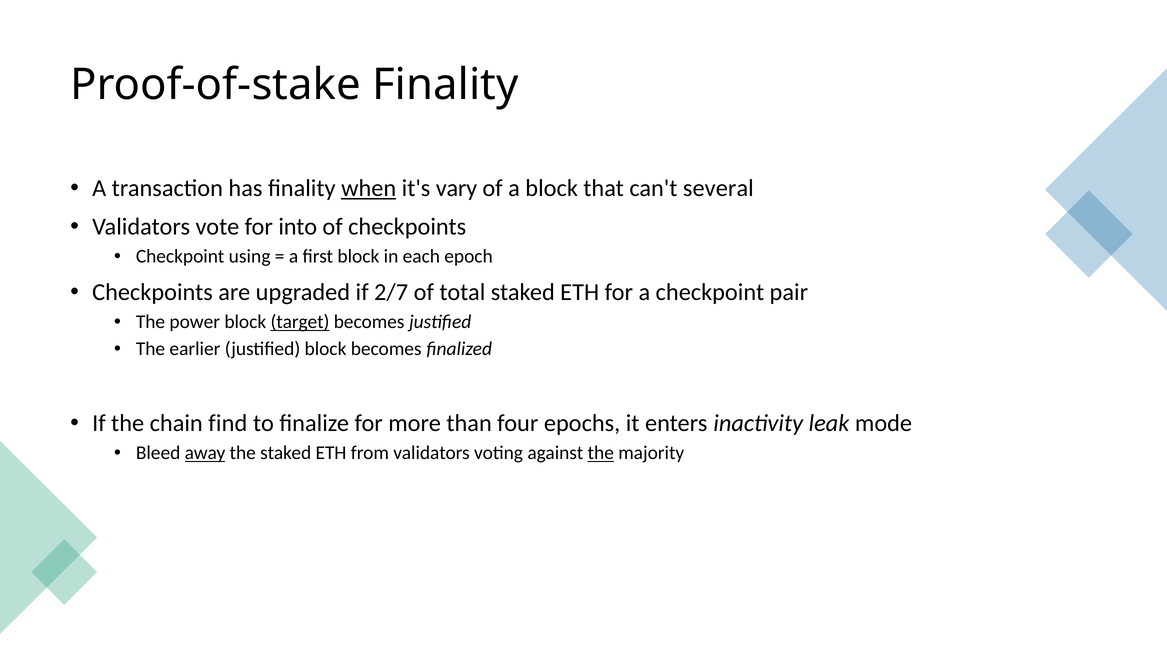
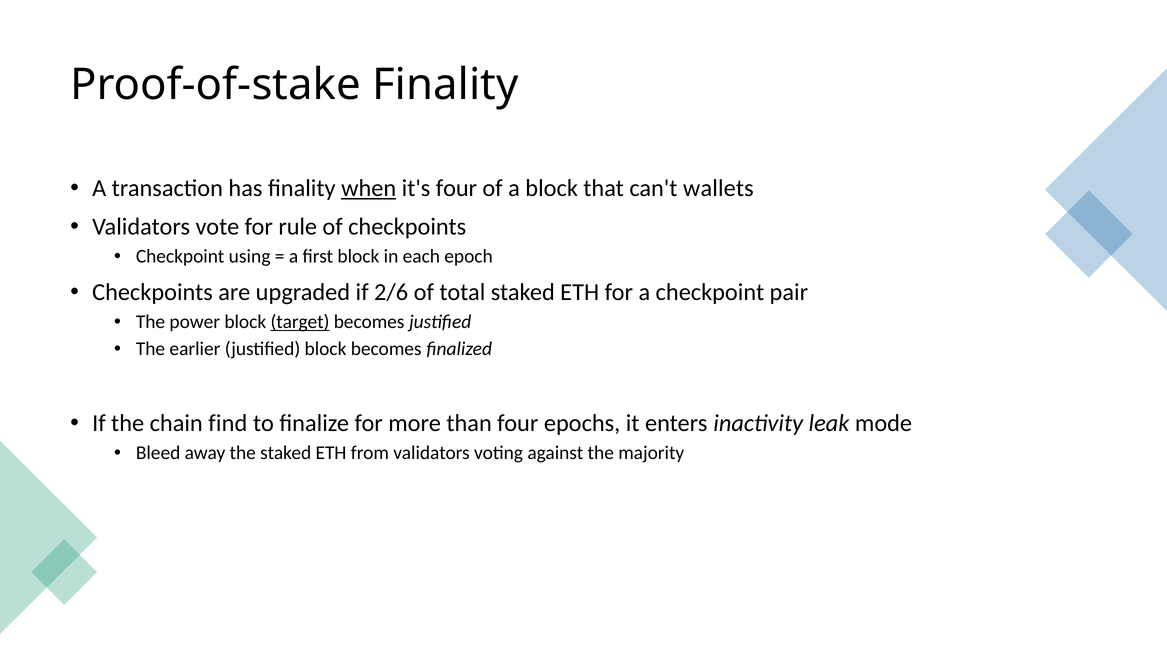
it's vary: vary -> four (456, 188)
several: several -> wallets (718, 188)
into: into -> rule (298, 227)
2/7: 2/7 -> 2/6 (391, 292)
away underline: present -> none (205, 453)
the underline: present -> none (601, 453)
